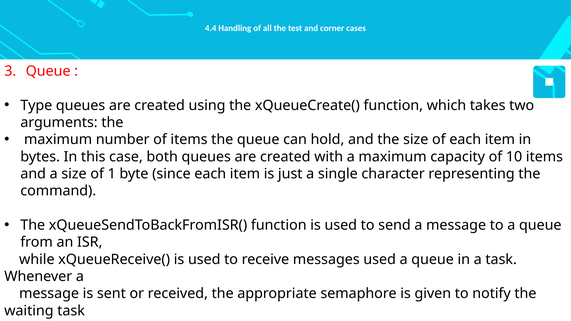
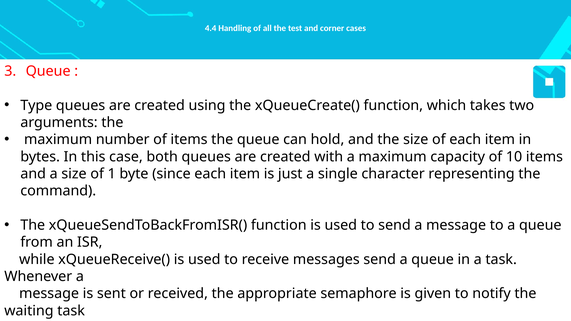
messages used: used -> send (380, 260)
